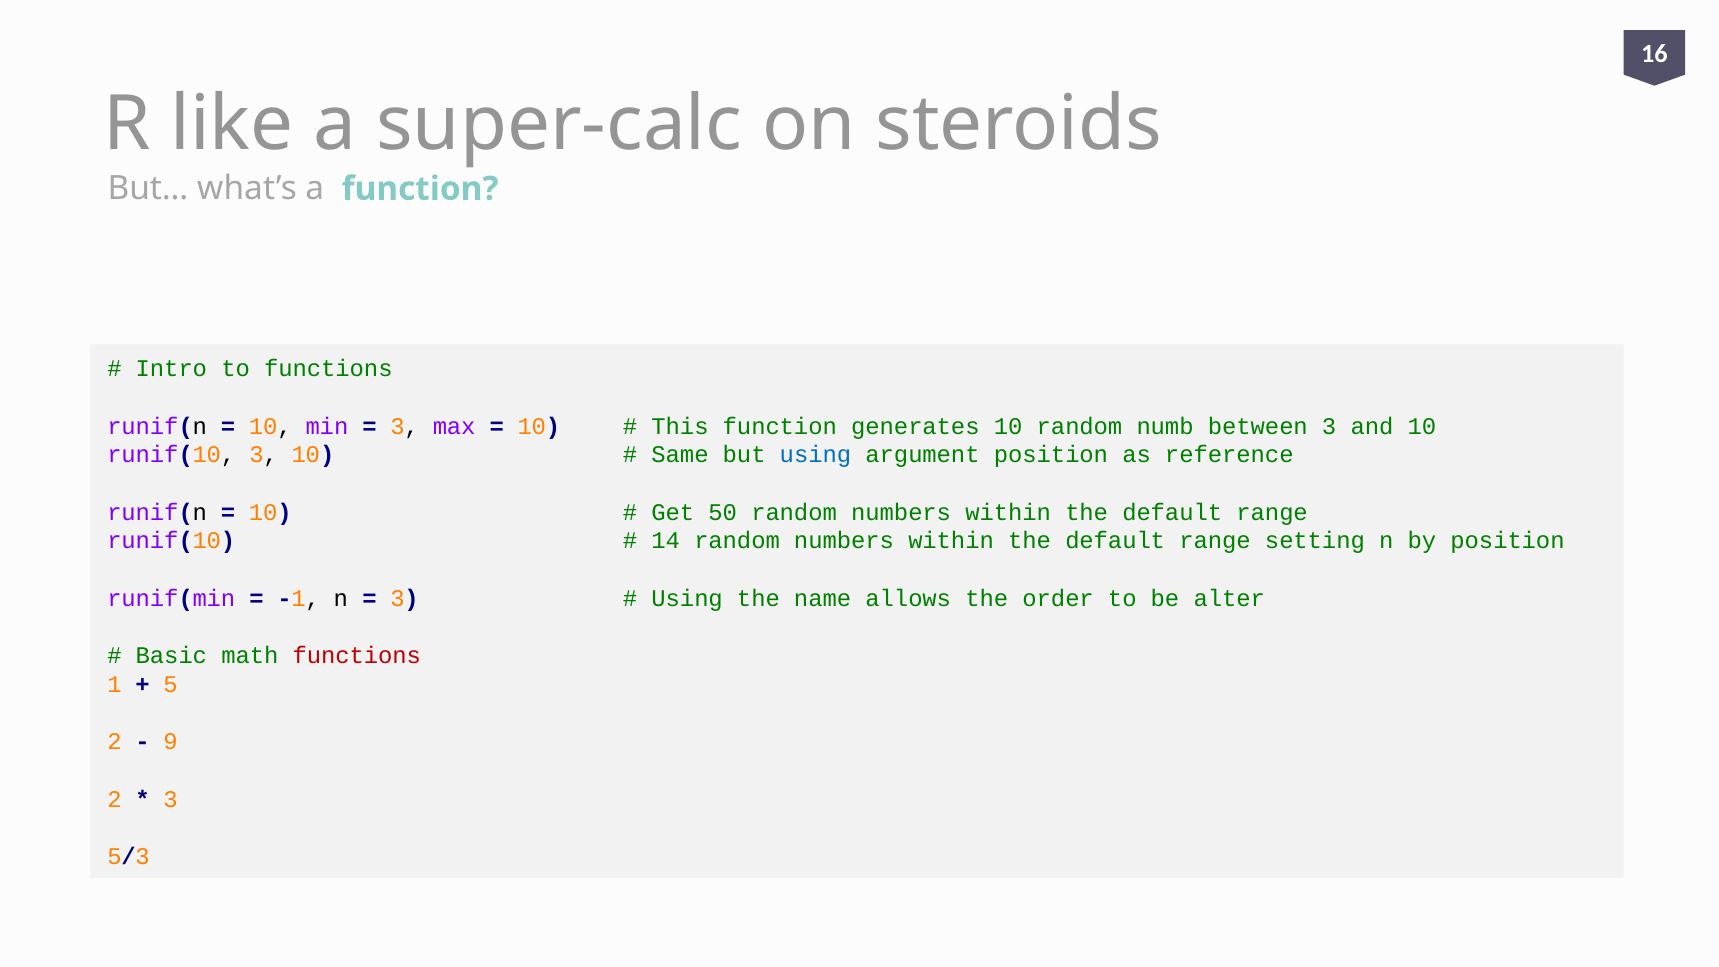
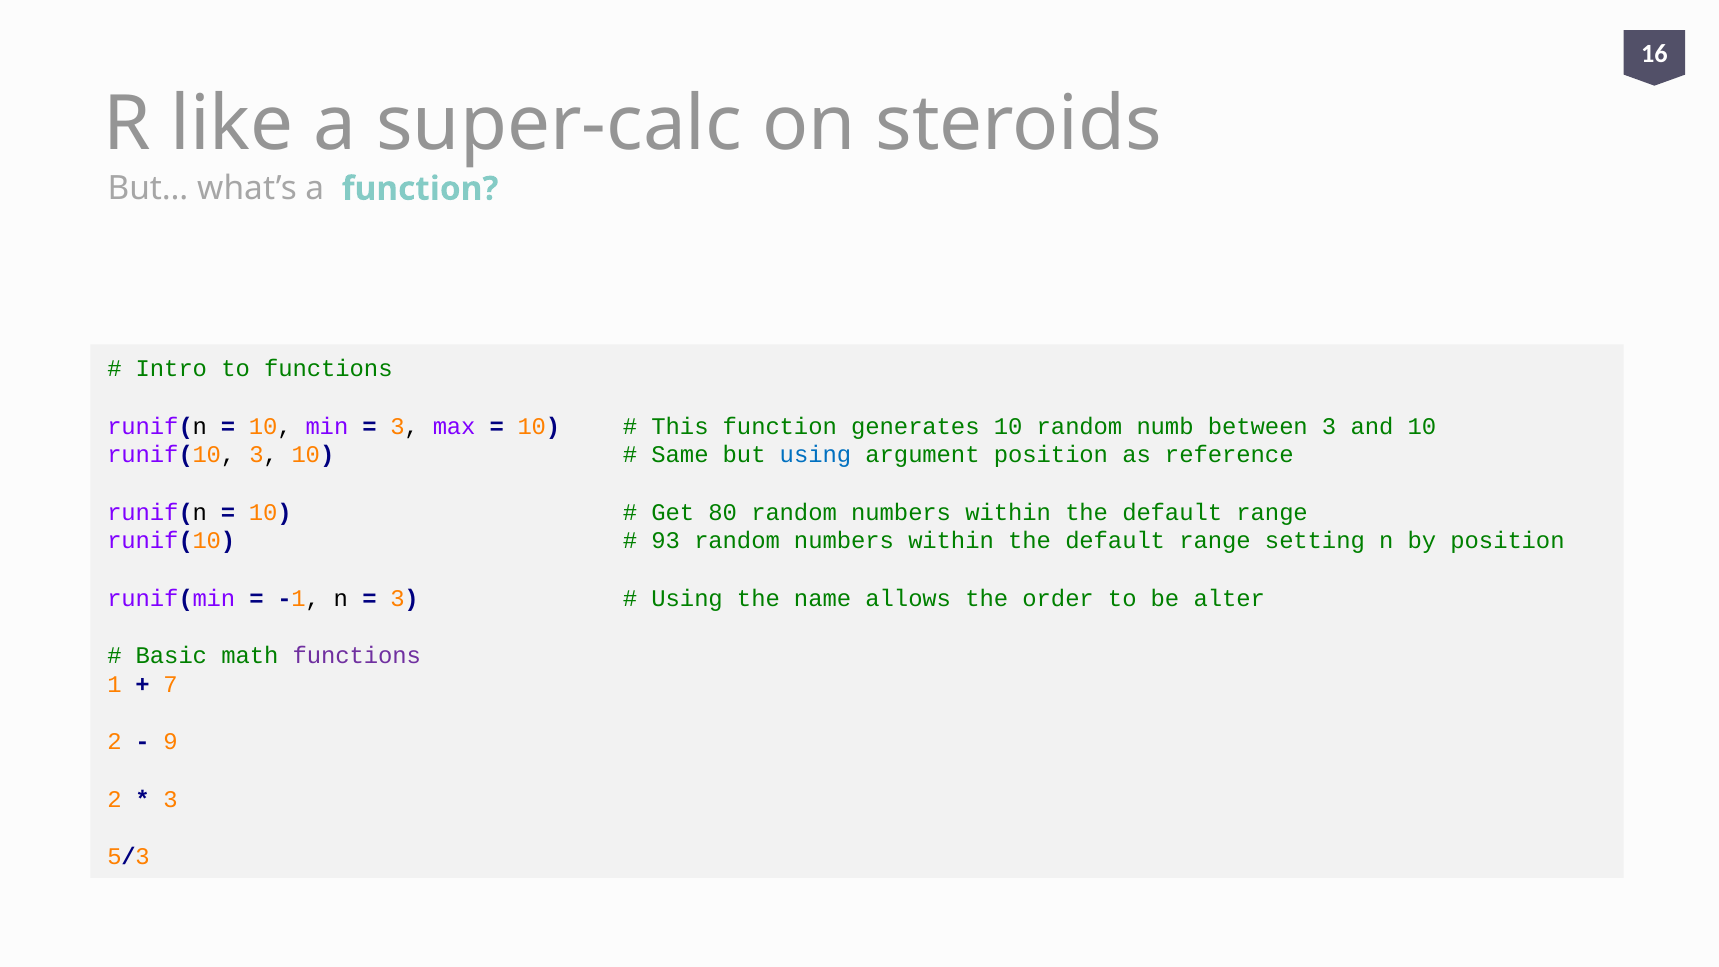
50: 50 -> 80 (723, 512)
14: 14 -> 93 (666, 541)
functions colour: red -> purple (357, 656)
5: 5 -> 7 (170, 685)
